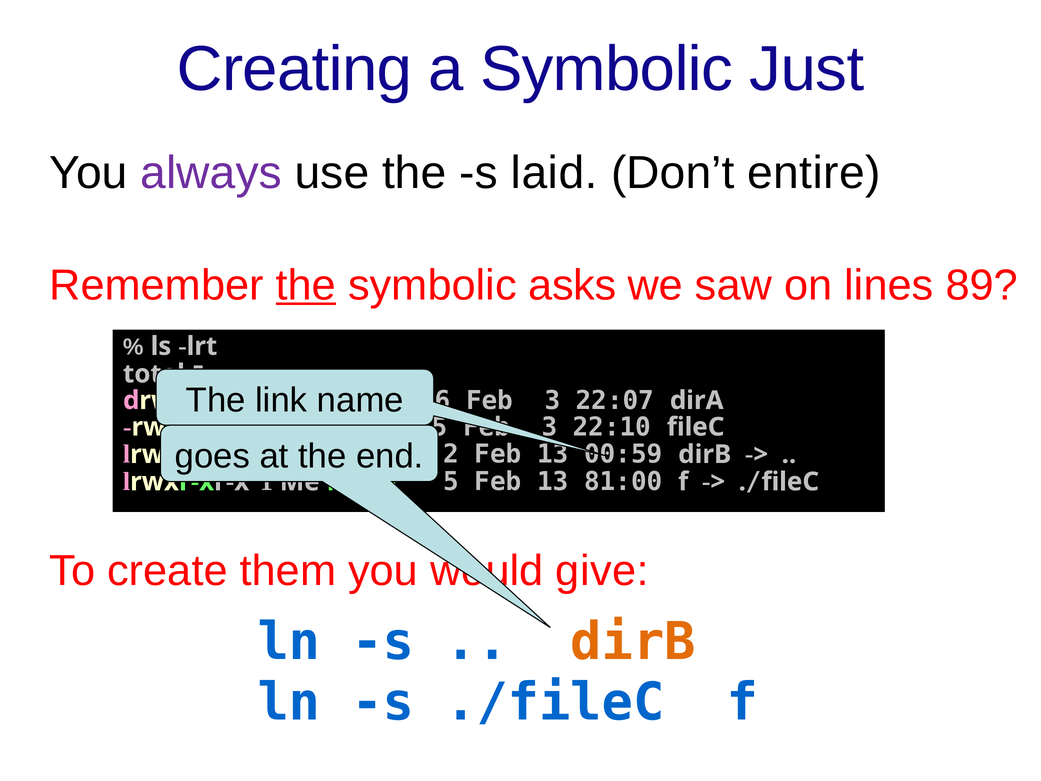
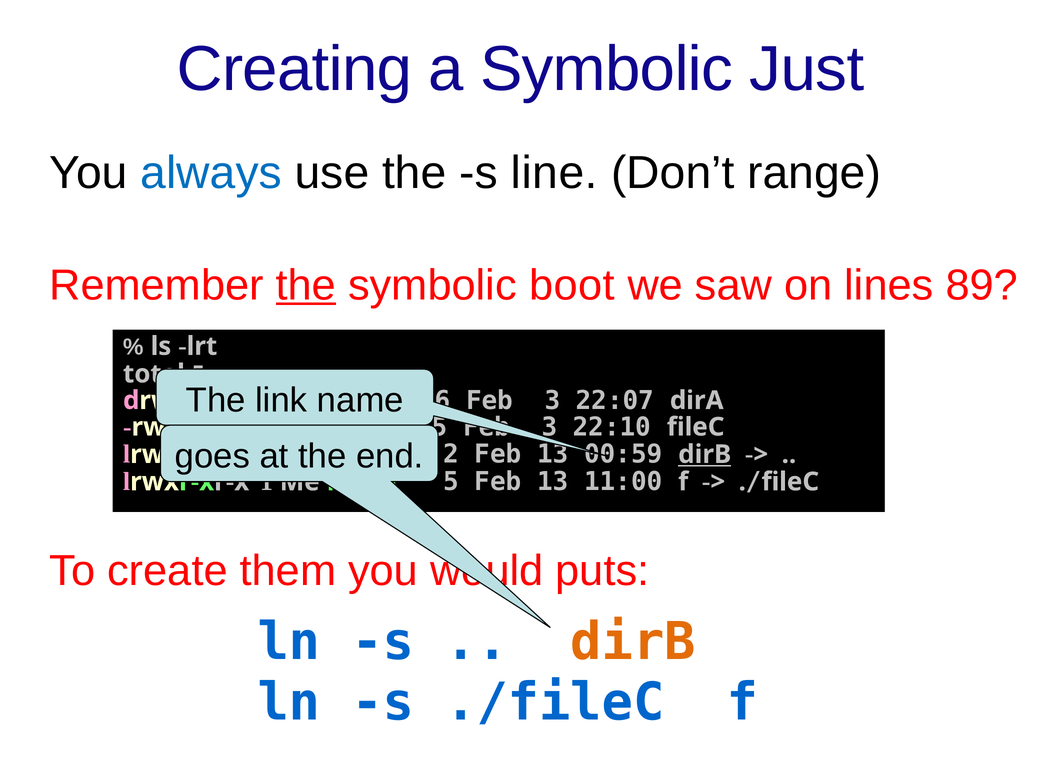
always colour: purple -> blue (211, 173)
laid: laid -> line (554, 173)
entire: entire -> range (814, 173)
asks: asks -> boot (572, 285)
dirB underline: none -> present (705, 454)
81:00: 81:00 -> 11:00 (623, 482)
give: give -> puts (602, 571)
